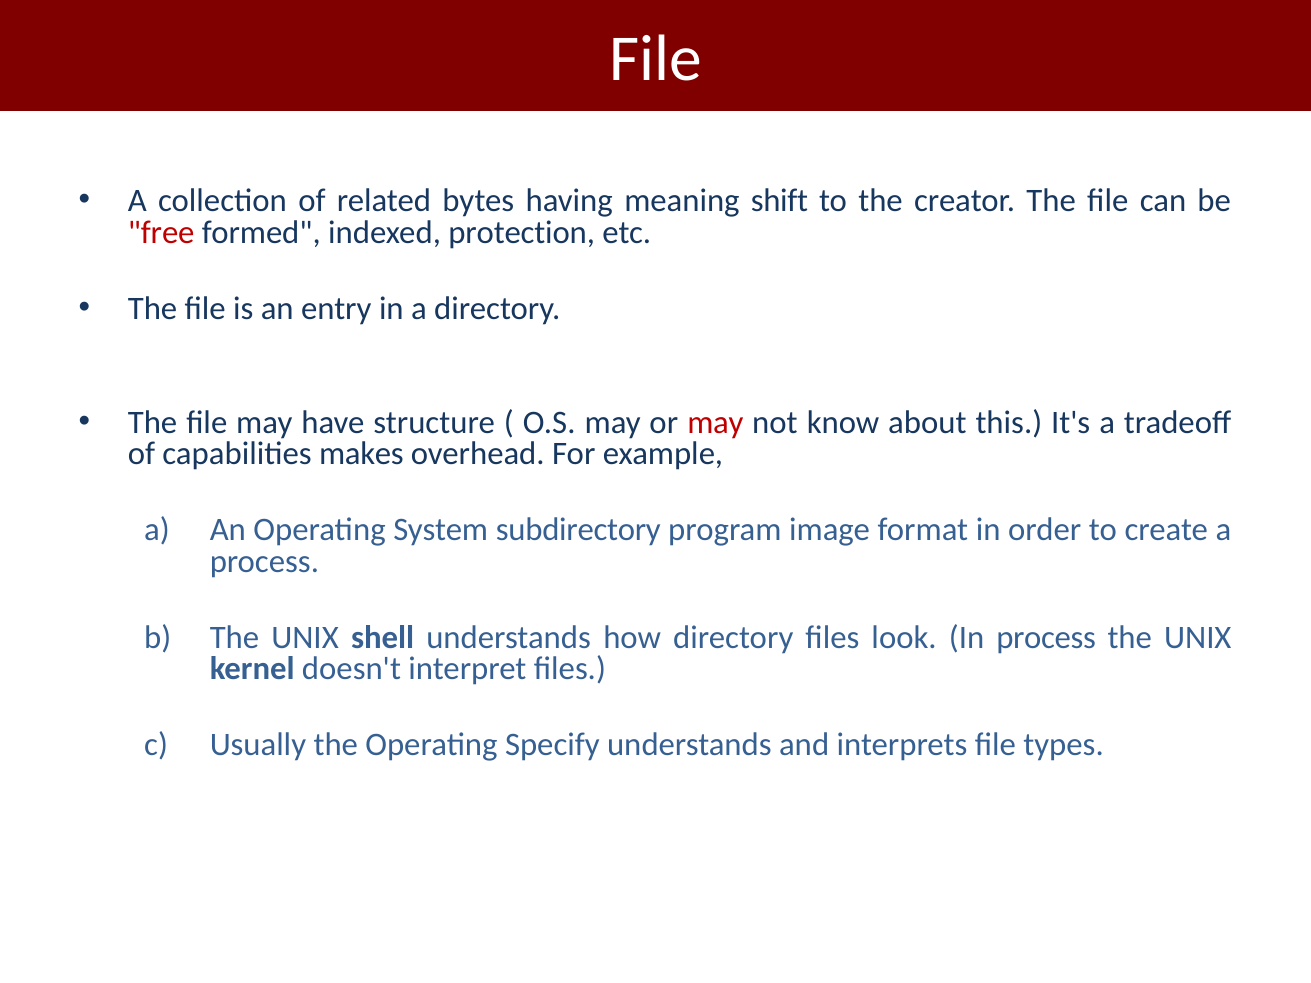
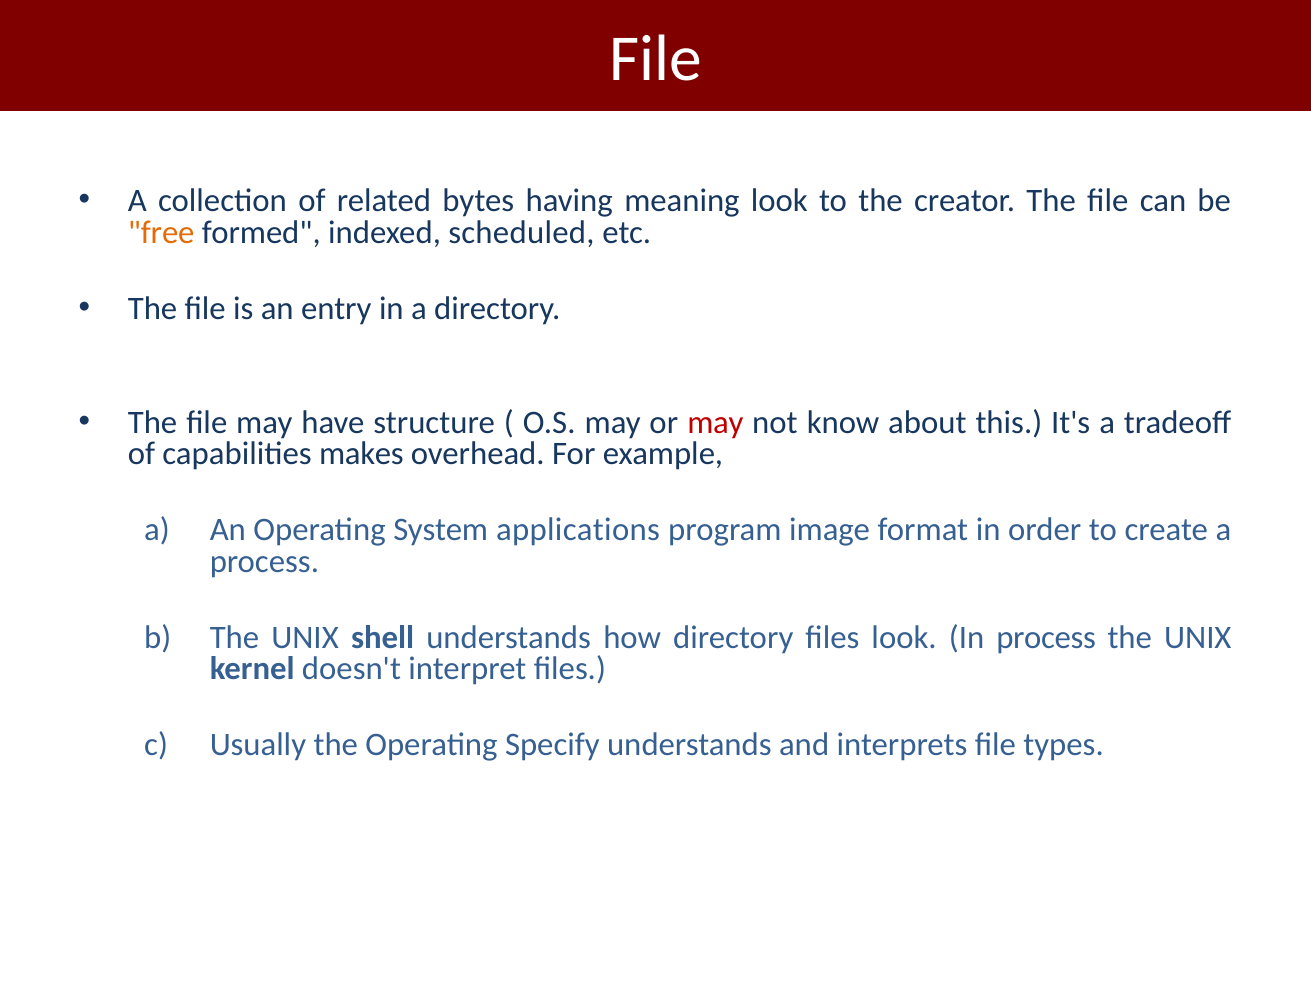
meaning shift: shift -> look (779, 201)
free colour: red -> orange (161, 232)
protection: protection -> scheduled (521, 232)
subdirectory: subdirectory -> applications (578, 530)
